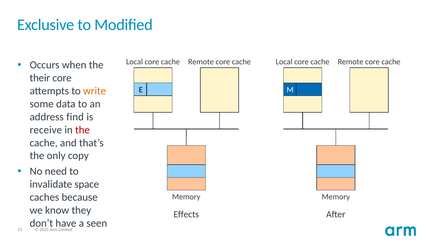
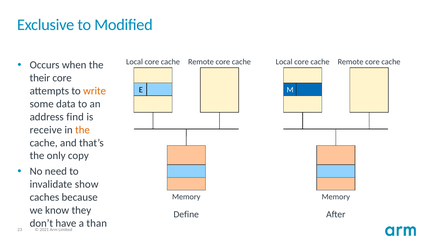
the colour: red -> orange (82, 130)
space: space -> show (87, 185)
Effects: Effects -> Define (186, 215)
seen: seen -> than (97, 224)
